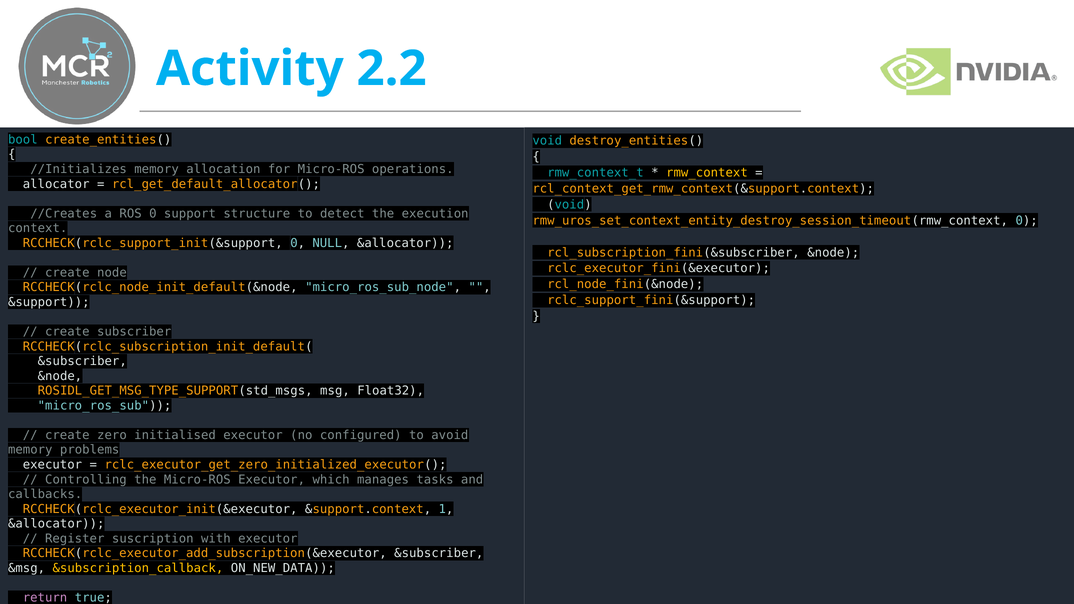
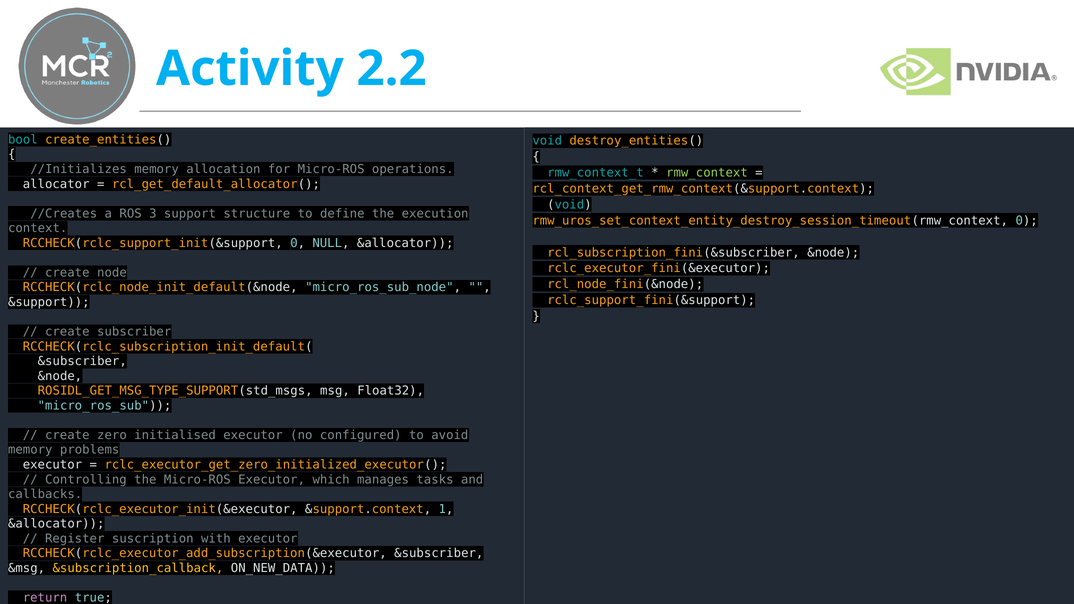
rmw_context colour: yellow -> light green (707, 173)
ROS 0: 0 -> 3 (153, 214)
detect: detect -> define (342, 214)
